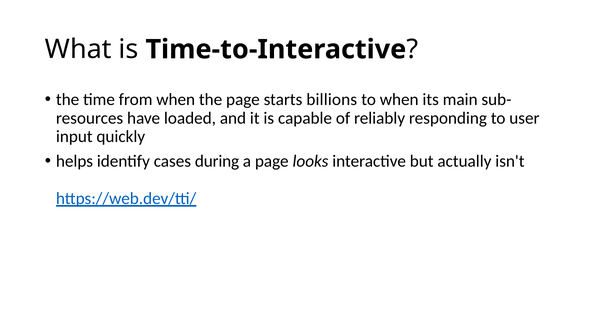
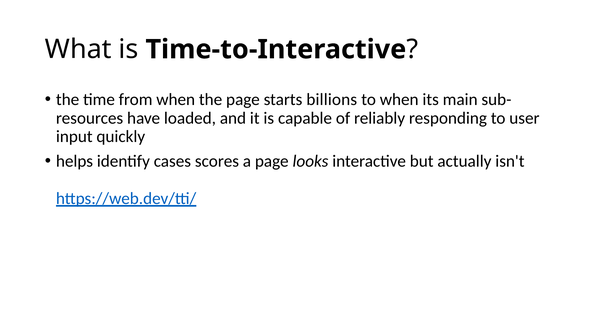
during: during -> scores (217, 161)
